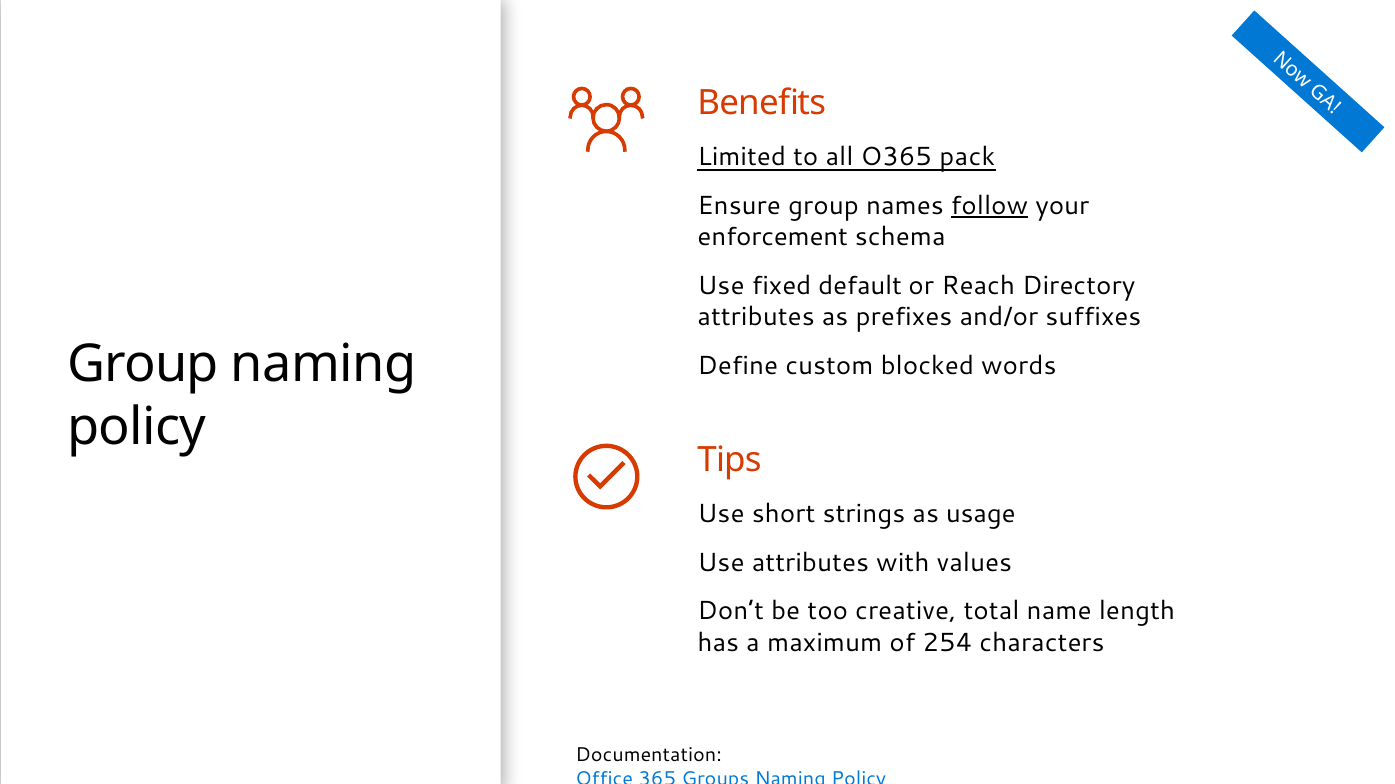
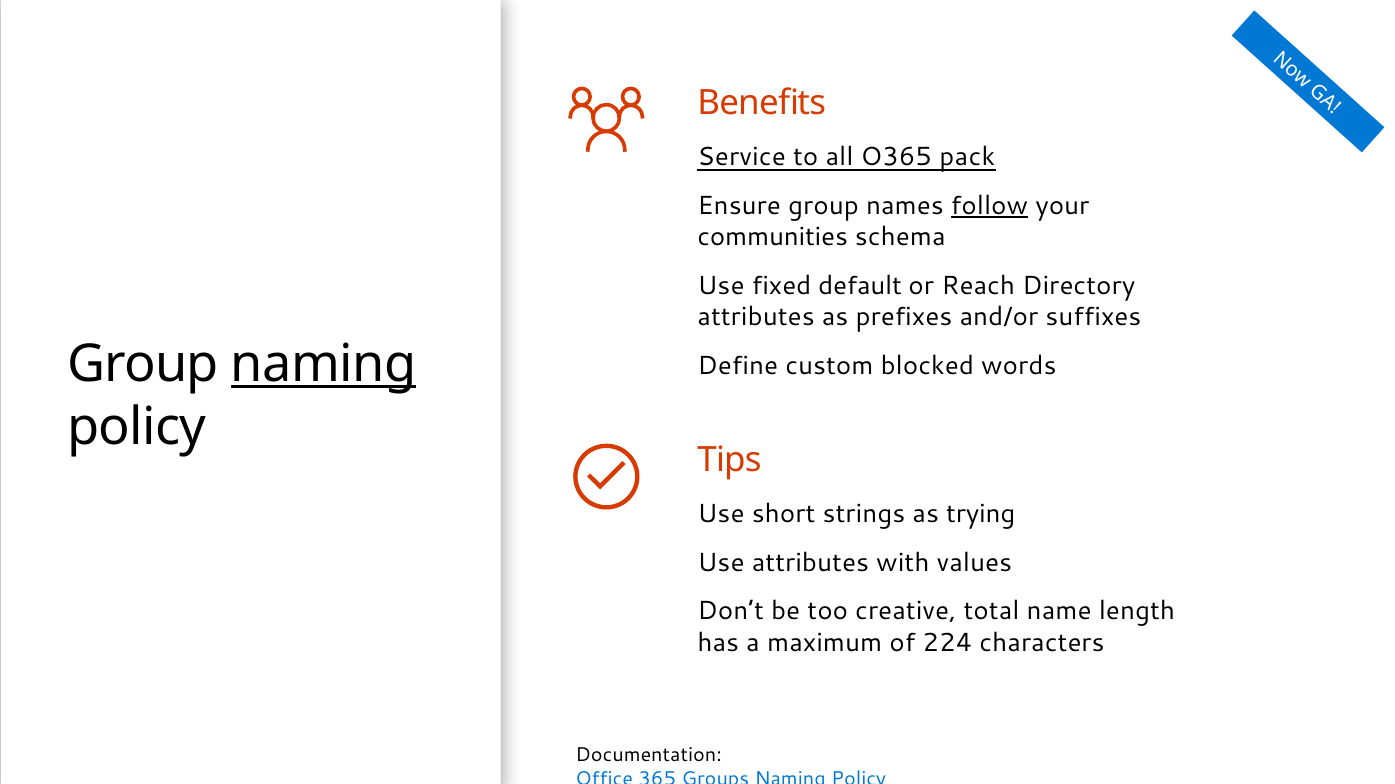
Limited: Limited -> Service (742, 157)
enforcement: enforcement -> communities (773, 237)
naming underline: none -> present (324, 364)
usage: usage -> trying (981, 514)
254: 254 -> 224 (947, 643)
